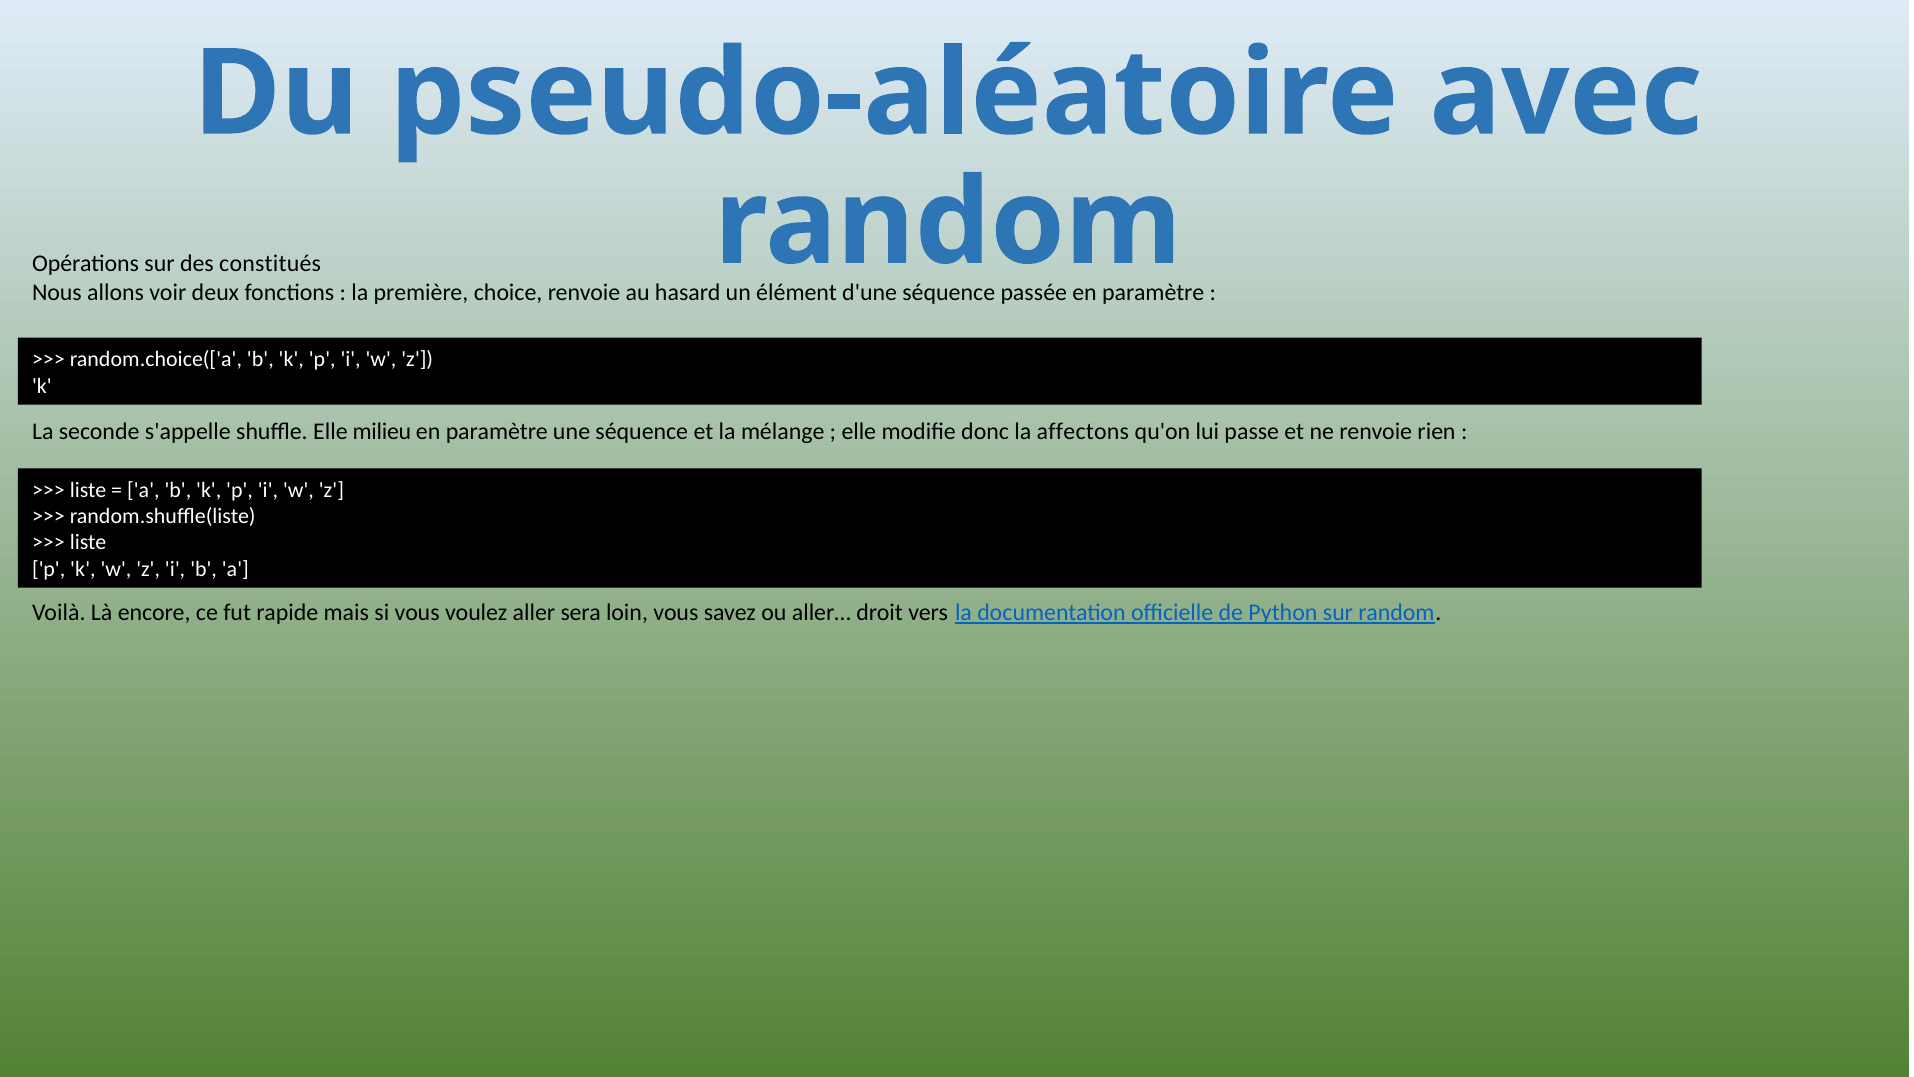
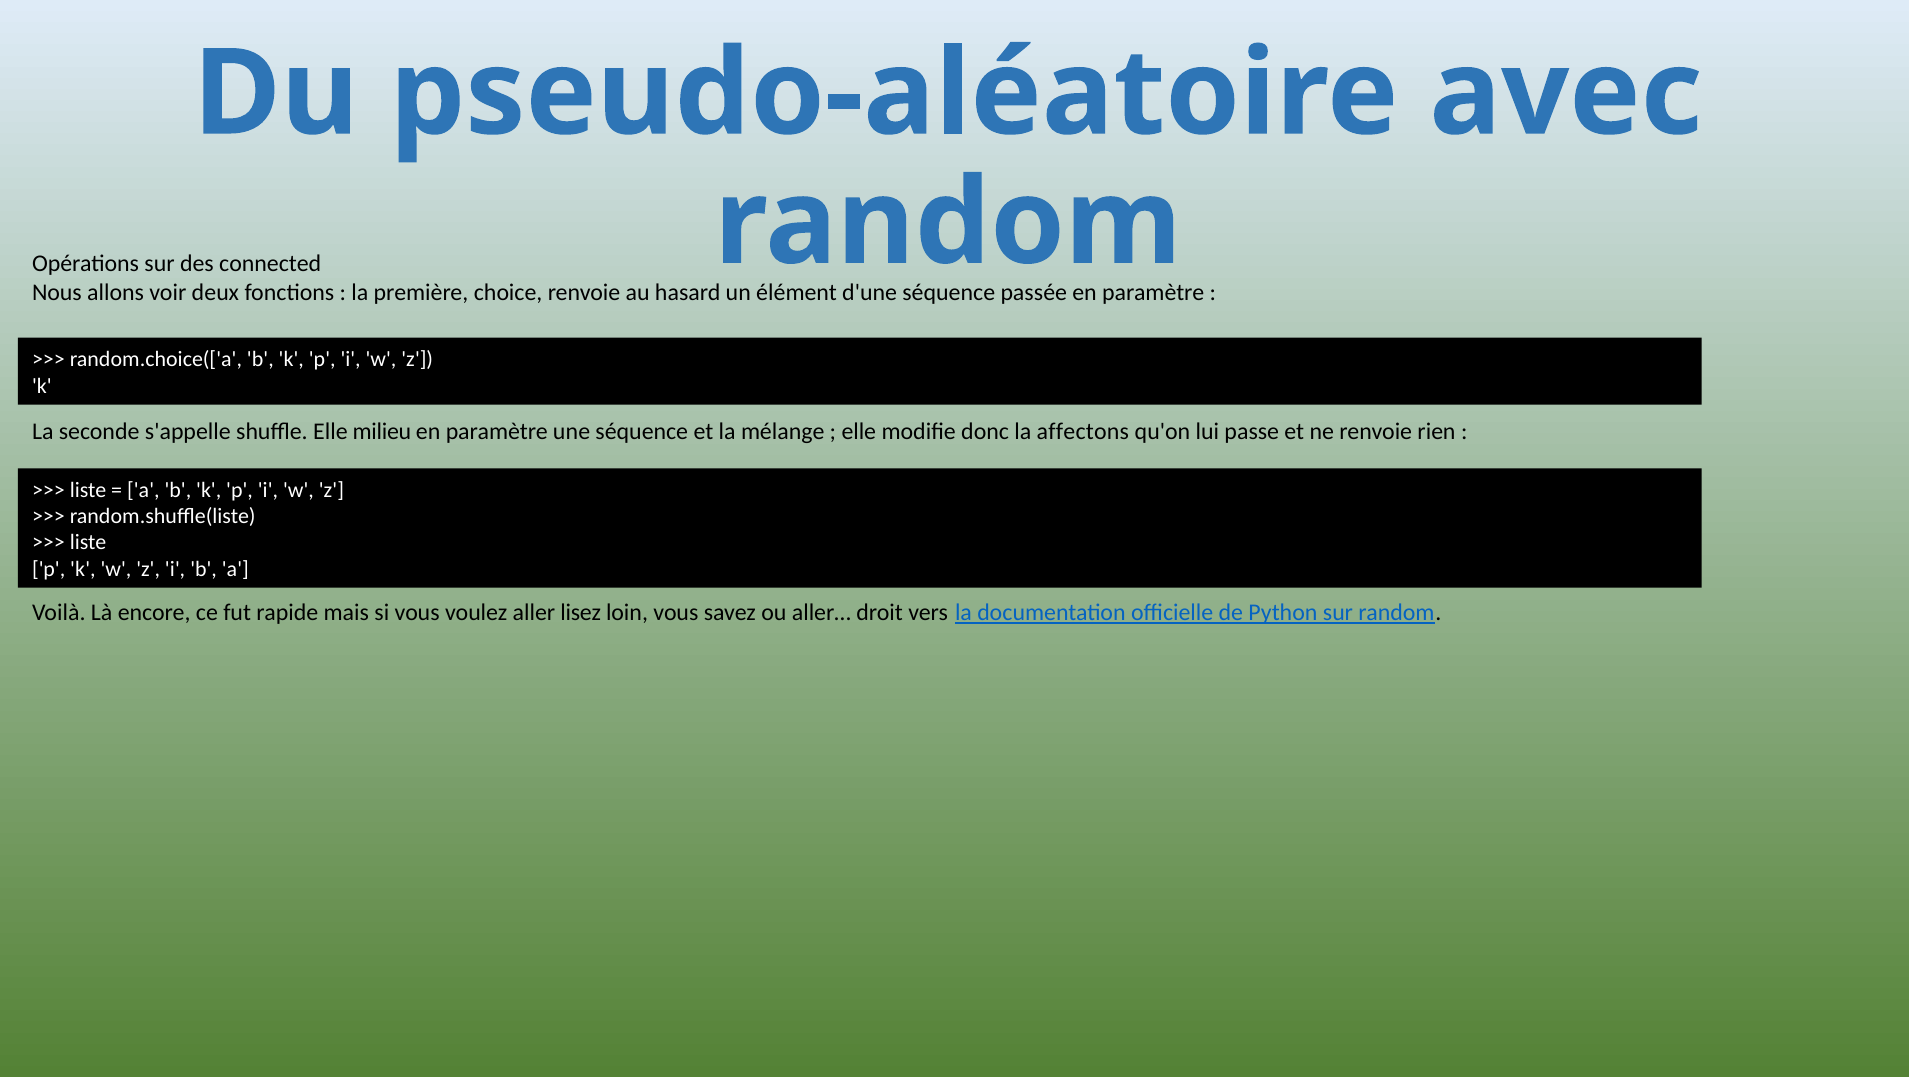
constitués: constitués -> connected (270, 264)
sera: sera -> lisez (581, 612)
